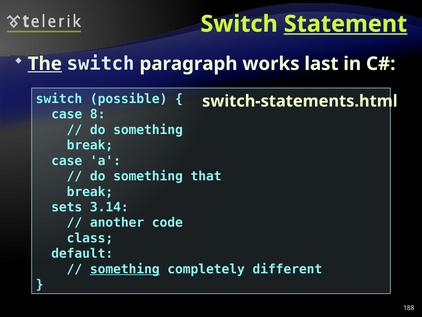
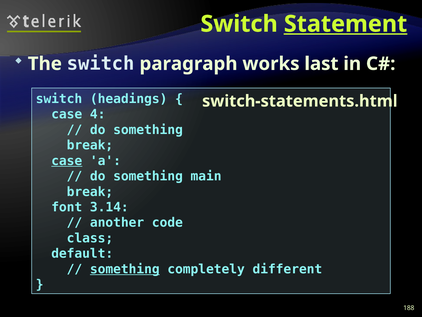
The underline: present -> none (45, 64)
possible: possible -> headings (129, 99)
8: 8 -> 4 (98, 114)
case underline: none -> present (67, 161)
that: that -> main (206, 176)
sets: sets -> font (67, 207)
